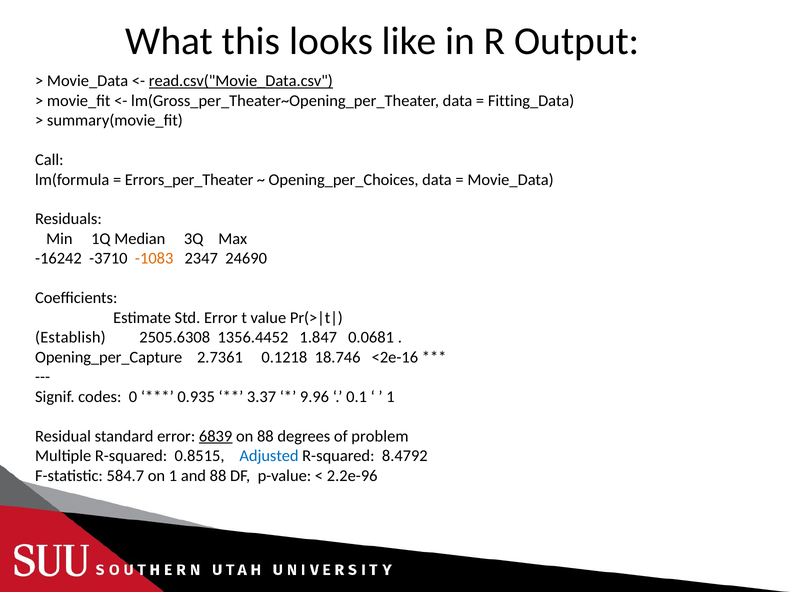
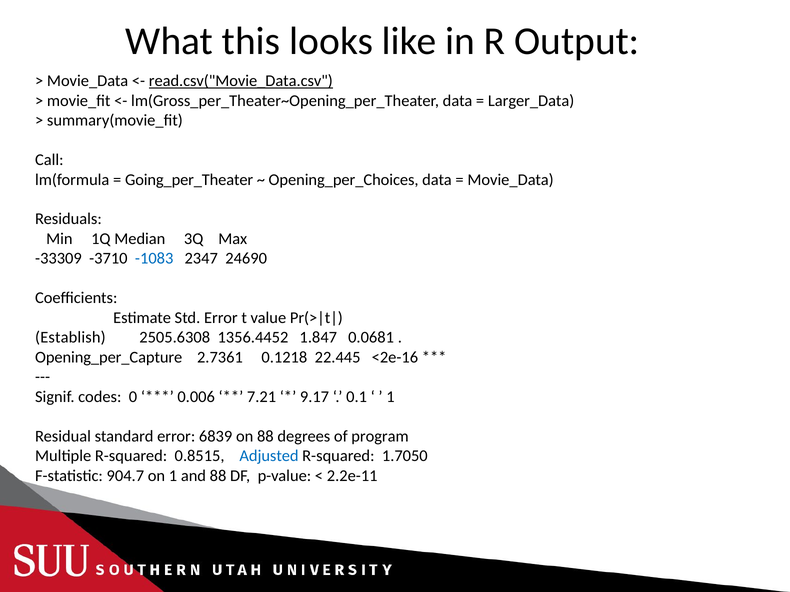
Fitting_Data: Fitting_Data -> Larger_Data (531, 101)
Errors_per_Theater: Errors_per_Theater -> Going_per_Theater (189, 180)
-16242: -16242 -> -33309 (58, 259)
-1083 colour: orange -> blue (154, 259)
18.746: 18.746 -> 22.445 (338, 358)
0.935: 0.935 -> 0.006 (196, 397)
3.37: 3.37 -> 7.21 (262, 397)
9.96: 9.96 -> 9.17 (315, 397)
6839 underline: present -> none (216, 437)
problem: problem -> program (380, 437)
8.4792: 8.4792 -> 1.7050 (405, 456)
584.7: 584.7 -> 904.7 (125, 476)
2.2e-96: 2.2e-96 -> 2.2e-11 (352, 476)
